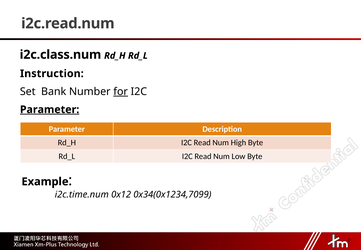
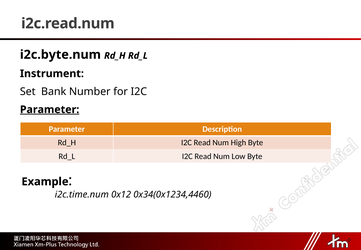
i2c.class.num: i2c.class.num -> i2c.byte.num (60, 55)
Instruction: Instruction -> Instrument (52, 74)
for underline: present -> none (121, 92)
0x34(0x1234,7099: 0x34(0x1234,7099 -> 0x34(0x1234,4460 (172, 194)
